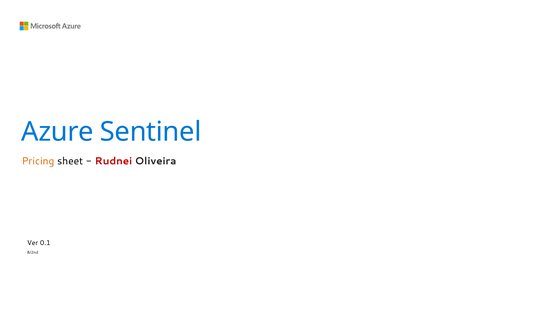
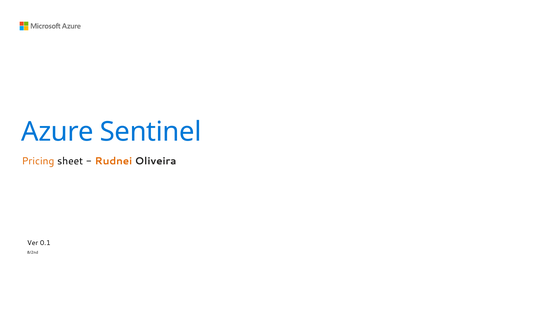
Rudnei colour: red -> orange (113, 161)
